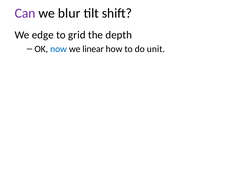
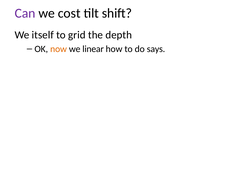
blur: blur -> cost (69, 13)
edge: edge -> itself (43, 35)
now colour: blue -> orange (59, 49)
unit: unit -> says (156, 49)
